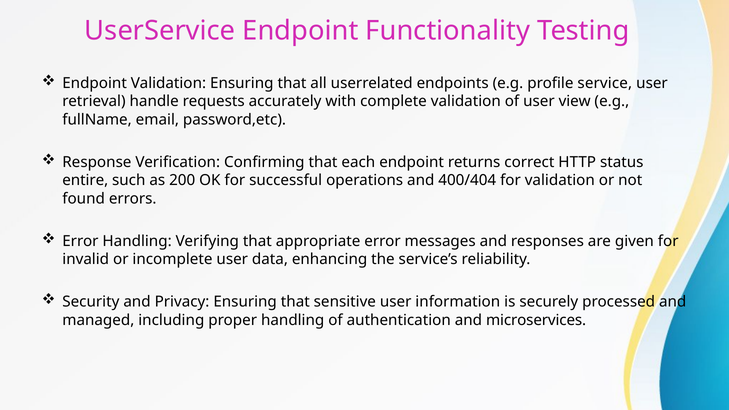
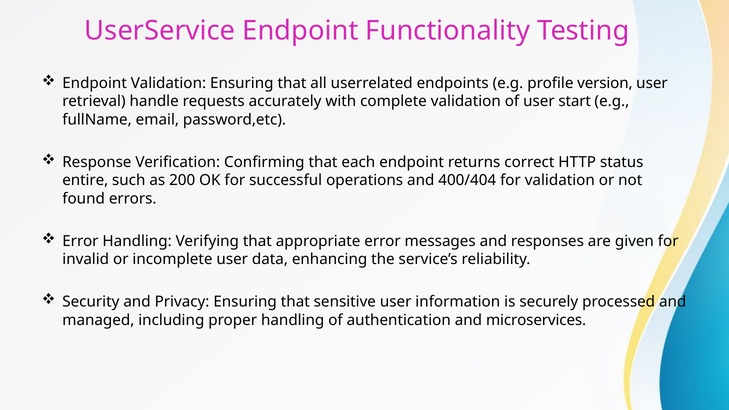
service: service -> version (605, 83)
view: view -> start (575, 101)
